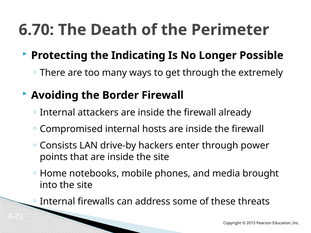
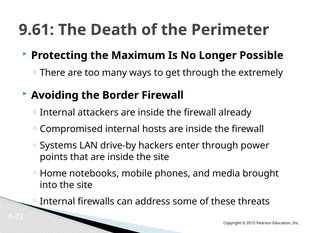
6.70: 6.70 -> 9.61 (36, 30)
Indicating: Indicating -> Maximum (138, 55)
Consists: Consists -> Systems (58, 146)
